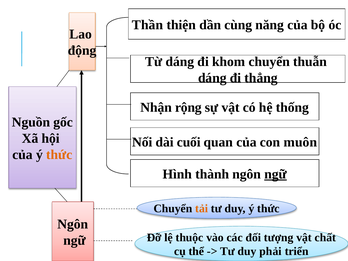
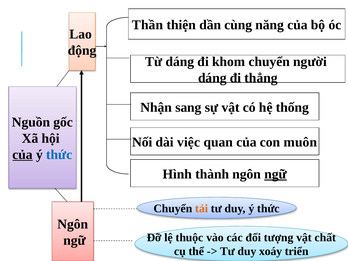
thuẫn: thuẫn -> người (310, 62)
rộng: rộng -> sang (188, 107)
cuối: cuối -> việc (189, 142)
của underline: none -> present (23, 155)
thức colour: orange -> blue (59, 155)
phải: phải -> xoáy (271, 251)
